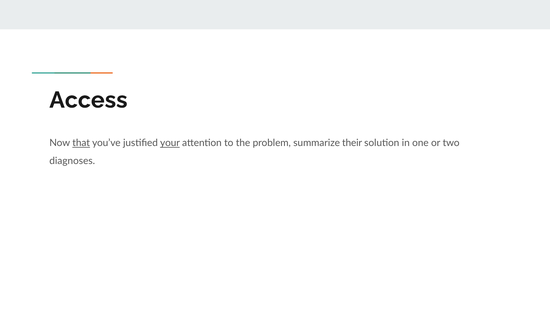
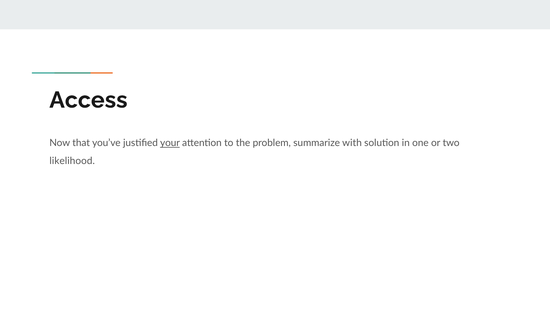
that underline: present -> none (81, 143)
their: their -> with (352, 143)
diagnoses: diagnoses -> likelihood (72, 161)
